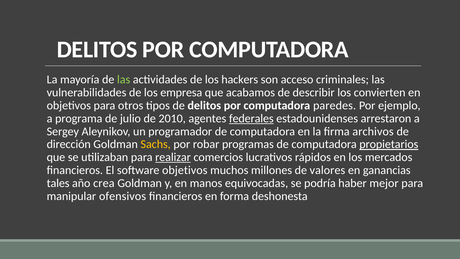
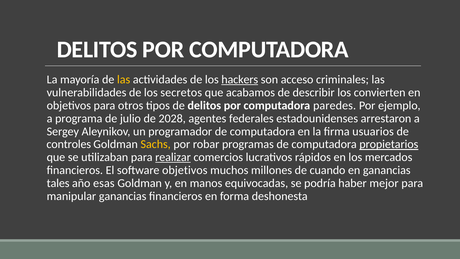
las colour: light green -> yellow (124, 80)
hackers underline: none -> present (240, 80)
empresa: empresa -> secretos (181, 92)
2010: 2010 -> 2028 (172, 118)
federales underline: present -> none (251, 118)
archivos: archivos -> usuarios (373, 131)
dirección: dirección -> controles (69, 144)
valores: valores -> cuando (328, 170)
crea: crea -> esas (104, 183)
manipular ofensivos: ofensivos -> ganancias (123, 196)
